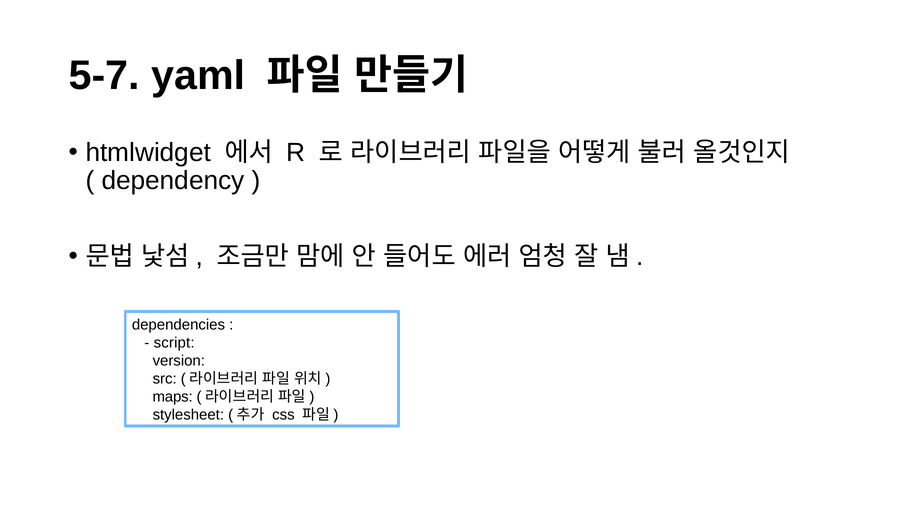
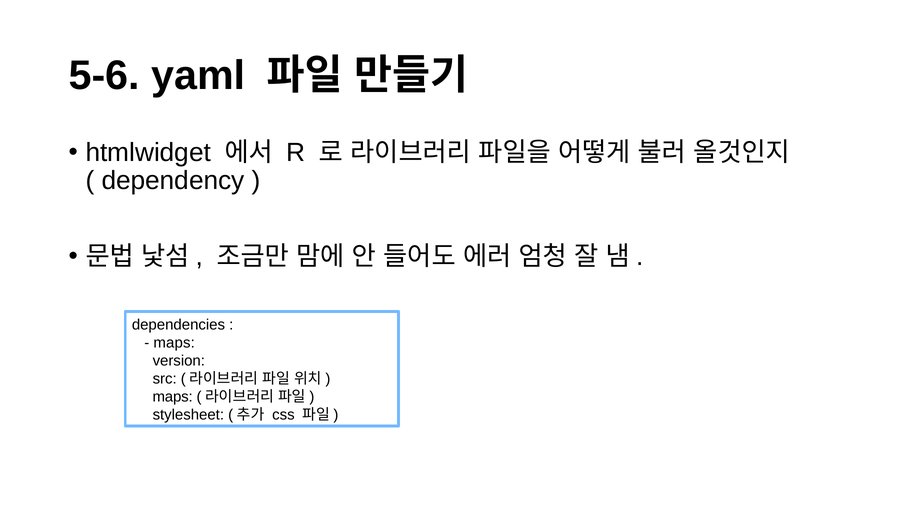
5-7: 5-7 -> 5-6 (104, 76)
script: script -> maps (174, 343)
